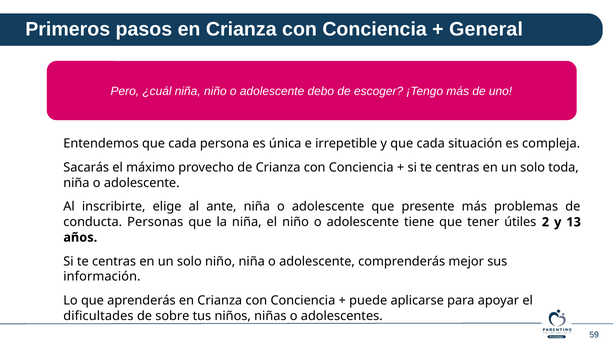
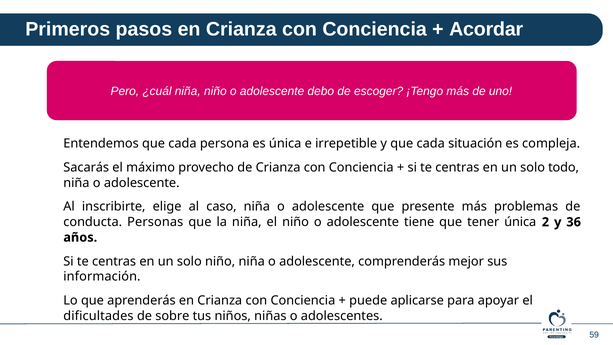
General: General -> Acordar (486, 29)
toda: toda -> todo (564, 167)
ante: ante -> caso (221, 207)
tener útiles: útiles -> única (520, 222)
13: 13 -> 36 (574, 222)
